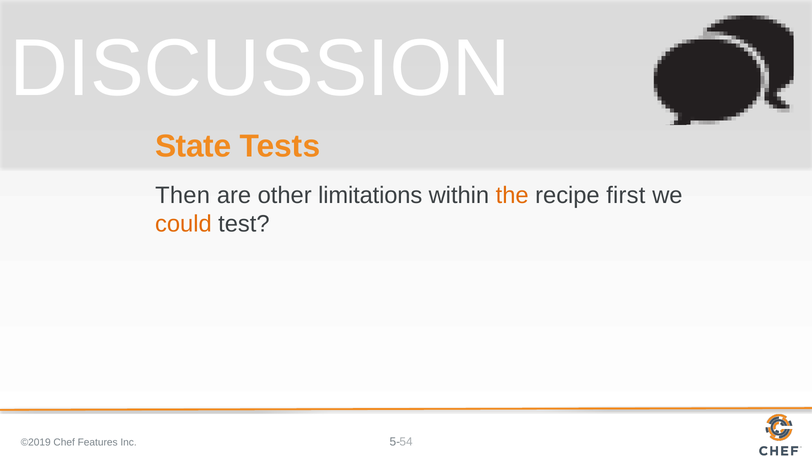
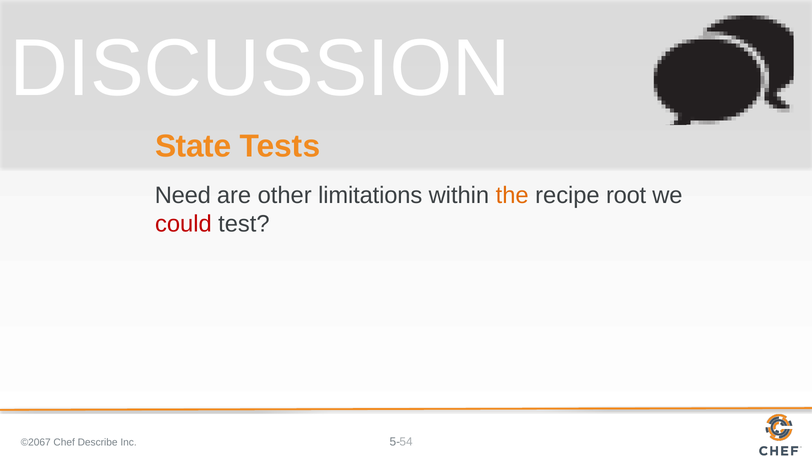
Then: Then -> Need (183, 196)
first: first -> root (626, 196)
could colour: orange -> red (183, 224)
©2019: ©2019 -> ©2067 (36, 442)
Features: Features -> Describe (98, 442)
